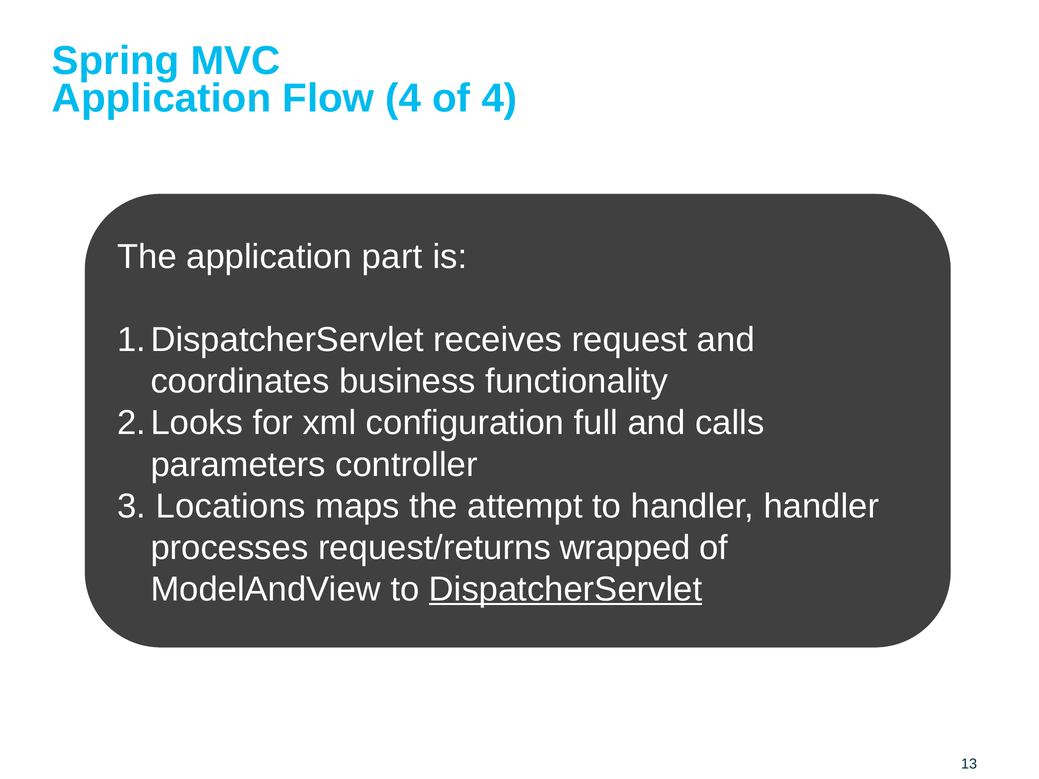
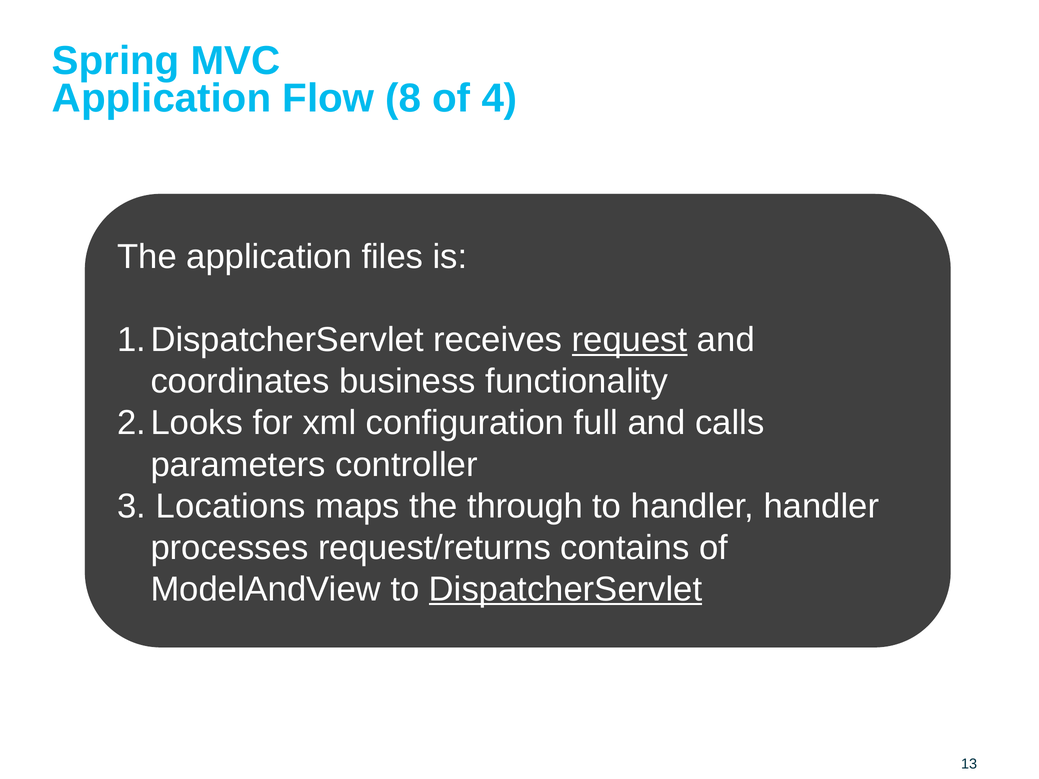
Flow 4: 4 -> 8 (403, 98)
part: part -> files (392, 257)
request underline: none -> present (630, 340)
attempt: attempt -> through (525, 506)
wrapped: wrapped -> contains (625, 548)
